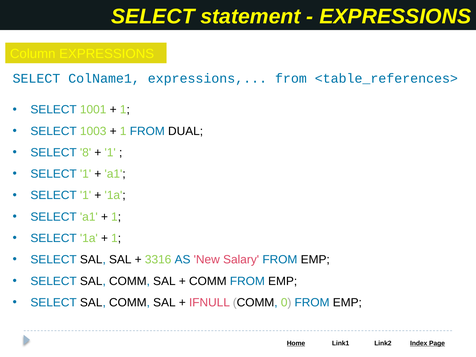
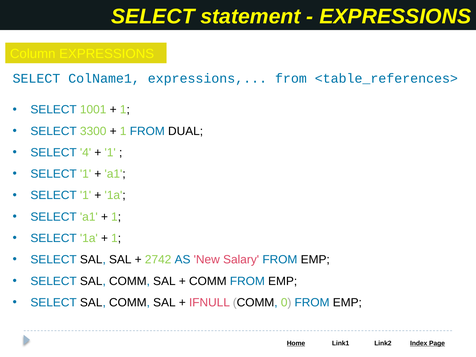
1003: 1003 -> 3300 (93, 131)
8: 8 -> 4 (86, 153)
3316: 3316 -> 2742 (158, 260)
